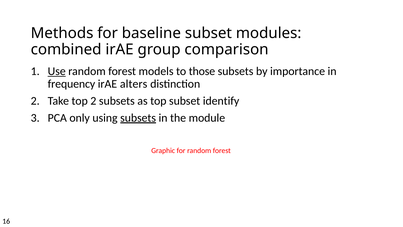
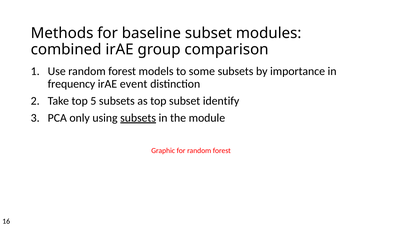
Use underline: present -> none (57, 71)
those: those -> some (202, 71)
alters: alters -> event (134, 84)
top 2: 2 -> 5 (93, 101)
